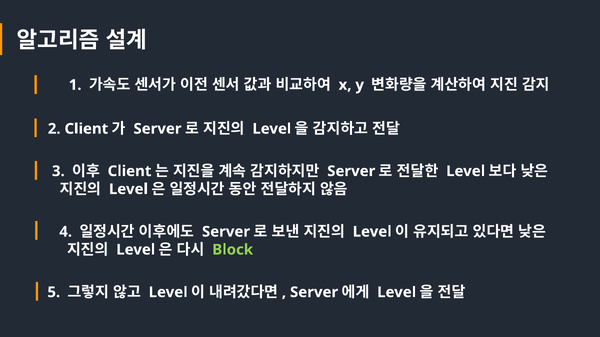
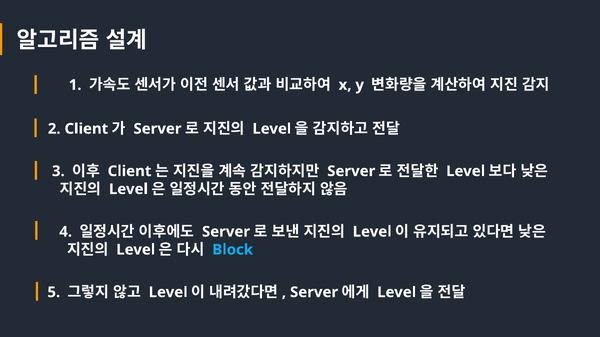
Block colour: light green -> light blue (233, 250)
